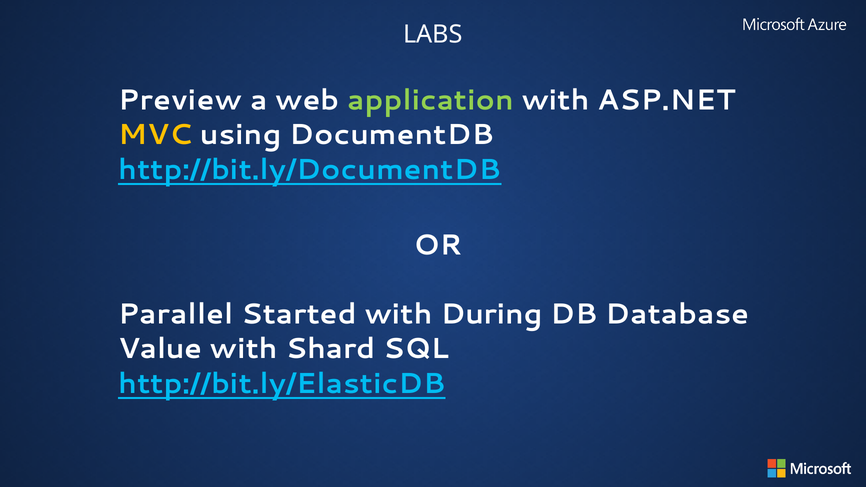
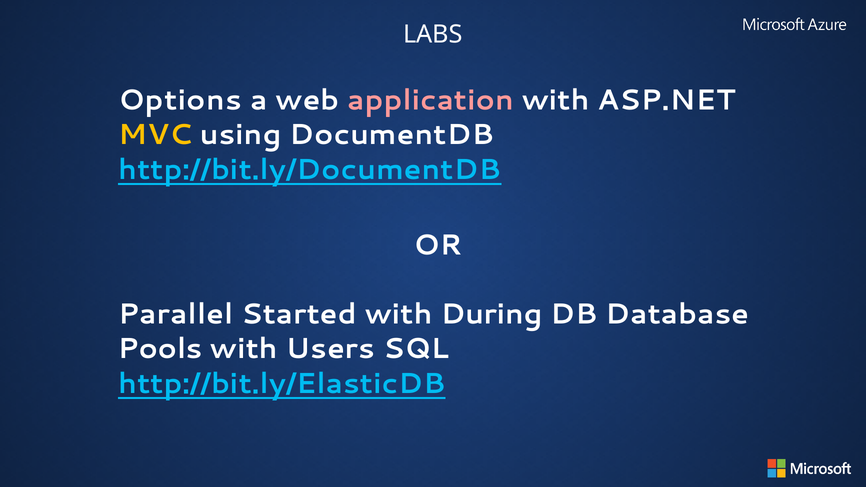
Preview: Preview -> Options (180, 100)
application colour: light green -> pink (431, 100)
Value: Value -> Pools (160, 349)
Shard: Shard -> Users (330, 349)
